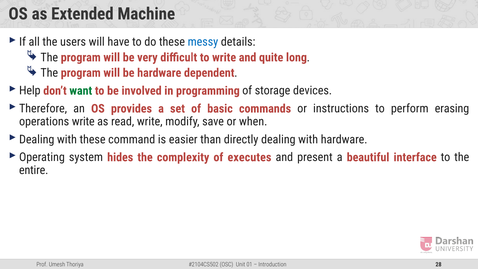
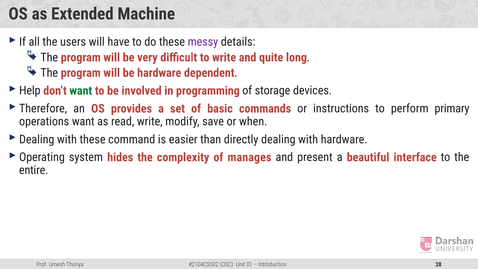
messy colour: blue -> purple (203, 42)
erasing: erasing -> primary (452, 109)
operations write: write -> want (83, 121)
executes: executes -> manages (249, 157)
